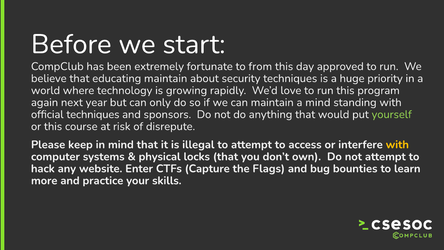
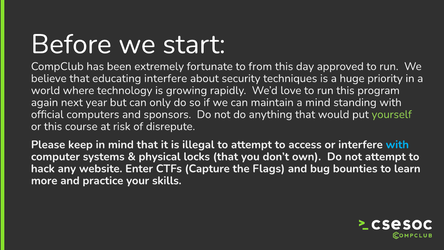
educating maintain: maintain -> interfere (166, 78)
official techniques: techniques -> computers (93, 114)
with colour: yellow -> light blue (397, 144)
